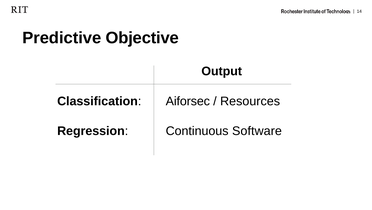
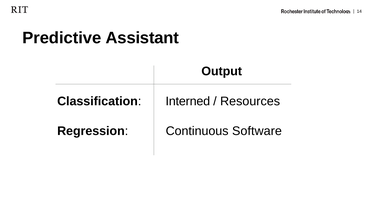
Objective: Objective -> Assistant (142, 38)
Aiforsec: Aiforsec -> Interned (188, 101)
